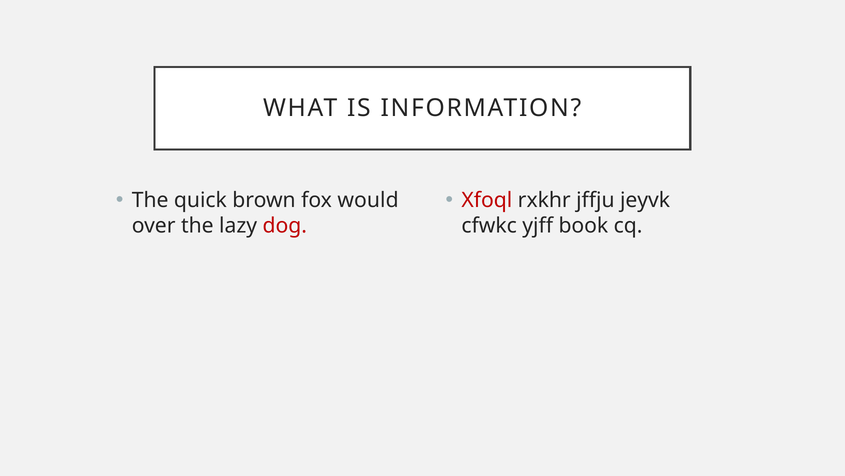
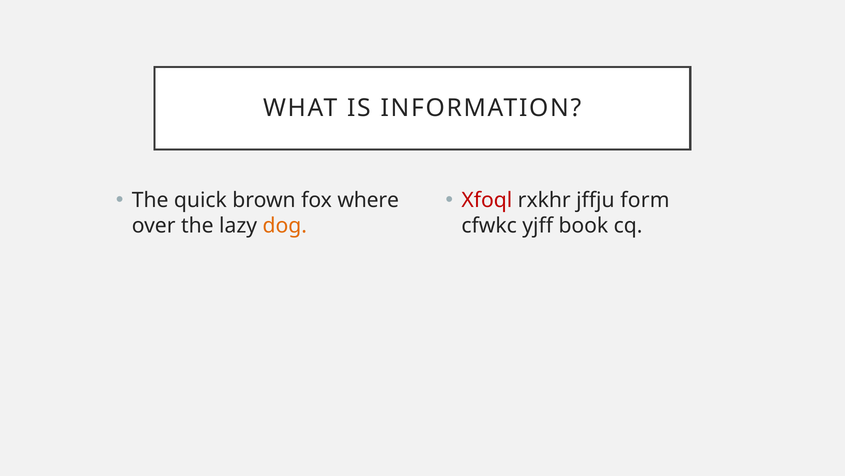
would: would -> where (368, 200)
jeyvk: jeyvk -> form (645, 200)
dog colour: red -> orange (285, 226)
